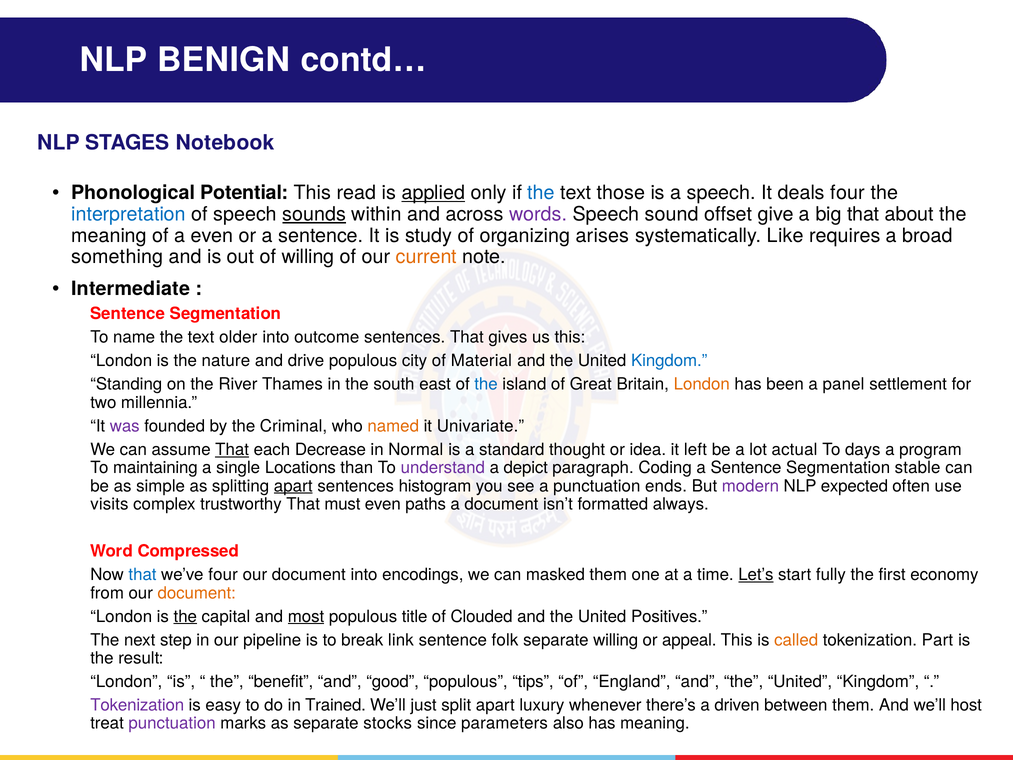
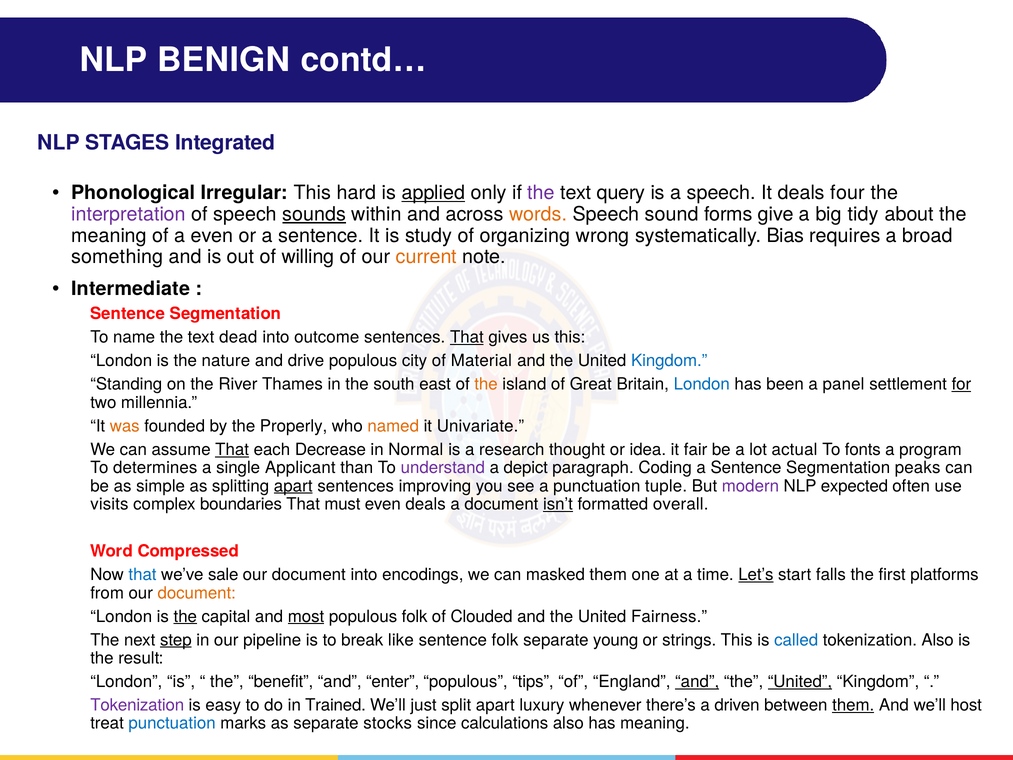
Notebook: Notebook -> Integrated (225, 143)
Potential: Potential -> Irregular (244, 193)
read: read -> hard (356, 193)
the colour: blue -> purple (541, 193)
those: those -> query (621, 193)
interpretation colour: blue -> purple (129, 214)
words colour: purple -> orange (538, 214)
offset: offset -> forms (728, 214)
big that: that -> tidy (863, 214)
arises: arises -> wrong (603, 235)
Like: Like -> Bias (785, 235)
older: older -> dead (238, 337)
That underline: none -> present (467, 337)
the colour: blue -> orange (486, 384)
London colour: orange -> blue (702, 384)
for underline: none -> present (961, 384)
was colour: purple -> orange (125, 426)
Criminal: Criminal -> Properly (294, 426)
standard: standard -> research (512, 449)
left: left -> fair (696, 449)
days: days -> fonts (863, 449)
maintaining: maintaining -> determines (155, 468)
Locations: Locations -> Applicant (300, 468)
stable: stable -> peaks (918, 468)
histogram: histogram -> improving (435, 486)
ends: ends -> tuple (666, 486)
trustworthy: trustworthy -> boundaries (241, 504)
even paths: paths -> deals (426, 504)
isn’t underline: none -> present (558, 504)
always: always -> overall (681, 504)
we’ve four: four -> sale (223, 575)
fully: fully -> falls (831, 575)
economy: economy -> platforms (944, 575)
populous title: title -> folk (415, 616)
Positives: Positives -> Fairness (669, 616)
step underline: none -> present (176, 640)
link: link -> like (401, 640)
separate willing: willing -> young (616, 640)
appeal: appeal -> strings (689, 640)
called colour: orange -> blue (796, 640)
tokenization Part: Part -> Also (938, 640)
good: good -> enter (393, 681)
and underline: none -> present (697, 681)
United underline: none -> present (800, 681)
them underline: none -> present (853, 705)
punctuation colour: purple -> blue (172, 723)
parameters: parameters -> calculations (505, 723)
